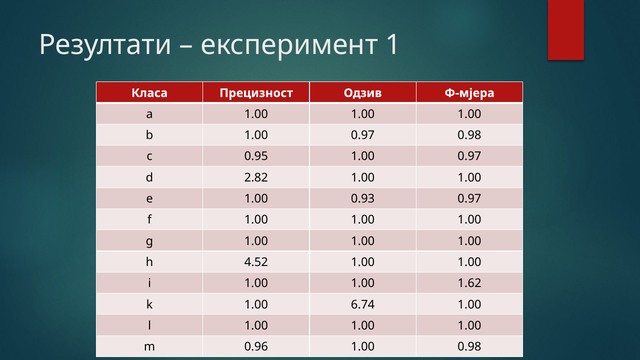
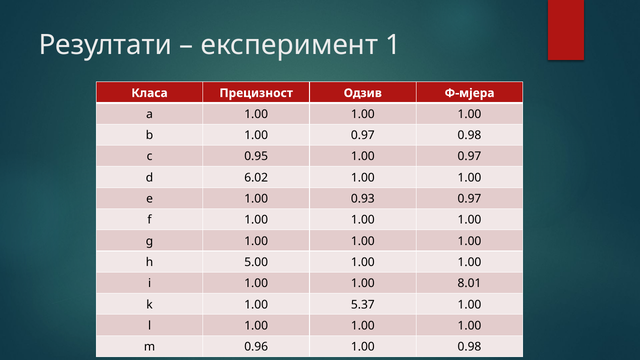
2.82: 2.82 -> 6.02 (256, 178)
4.52: 4.52 -> 5.00 (256, 262)
1.62: 1.62 -> 8.01 (469, 283)
6.74: 6.74 -> 5.37 (363, 305)
